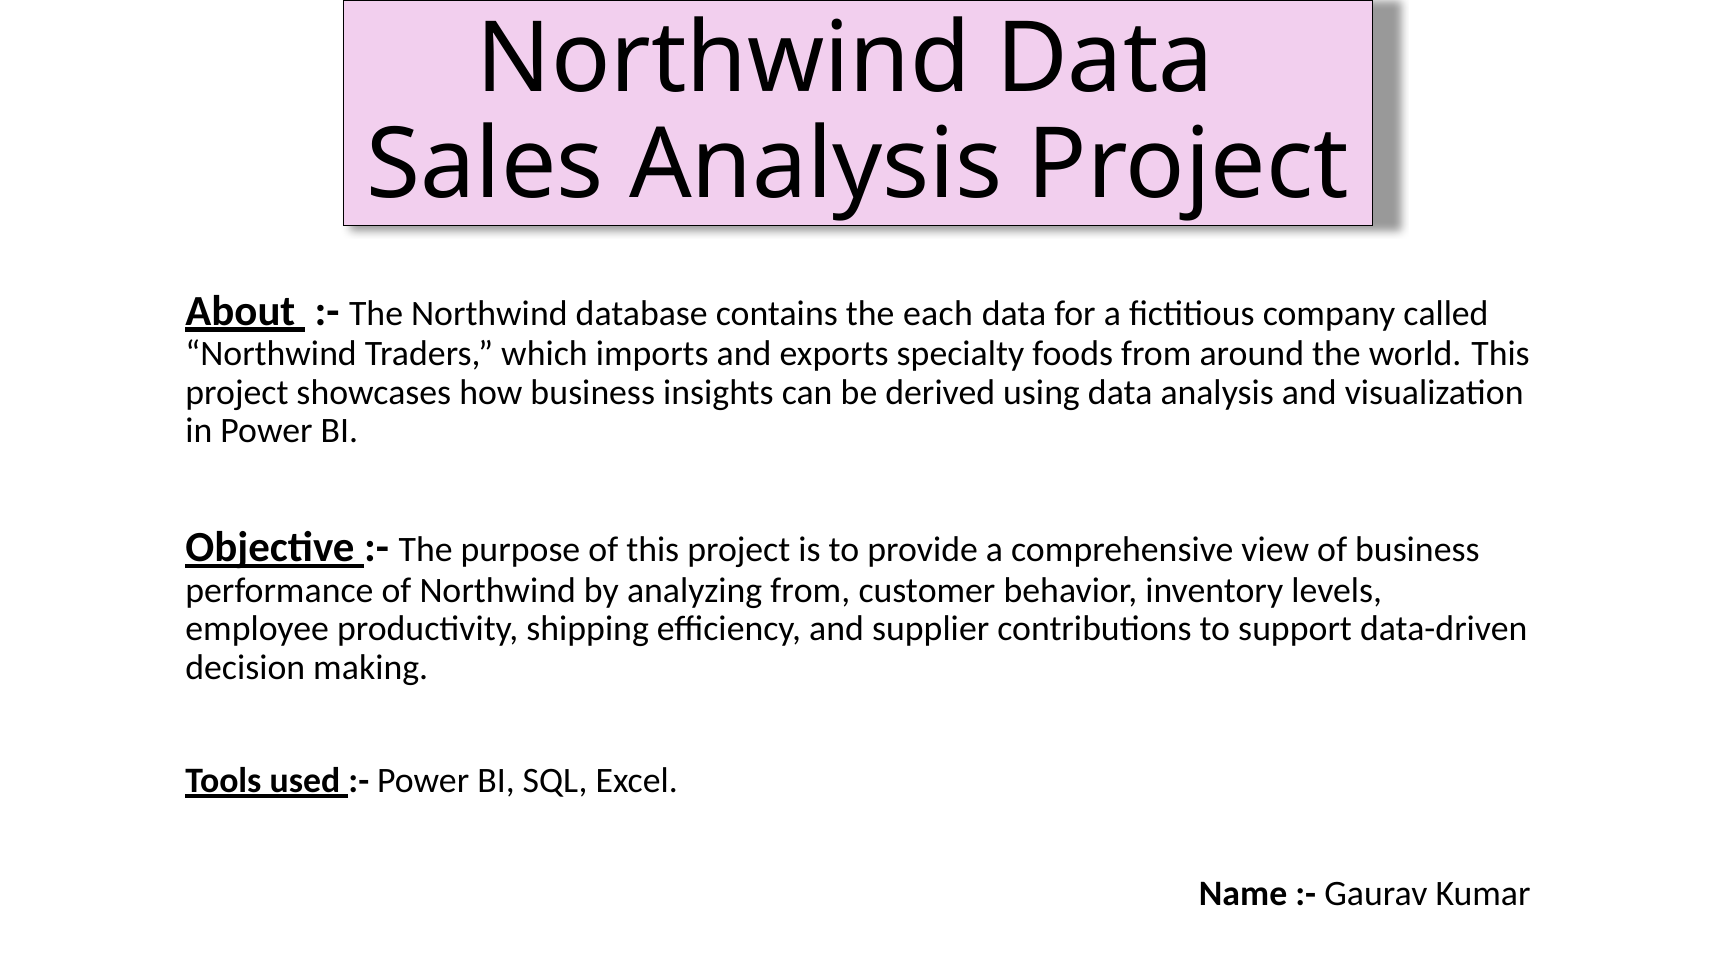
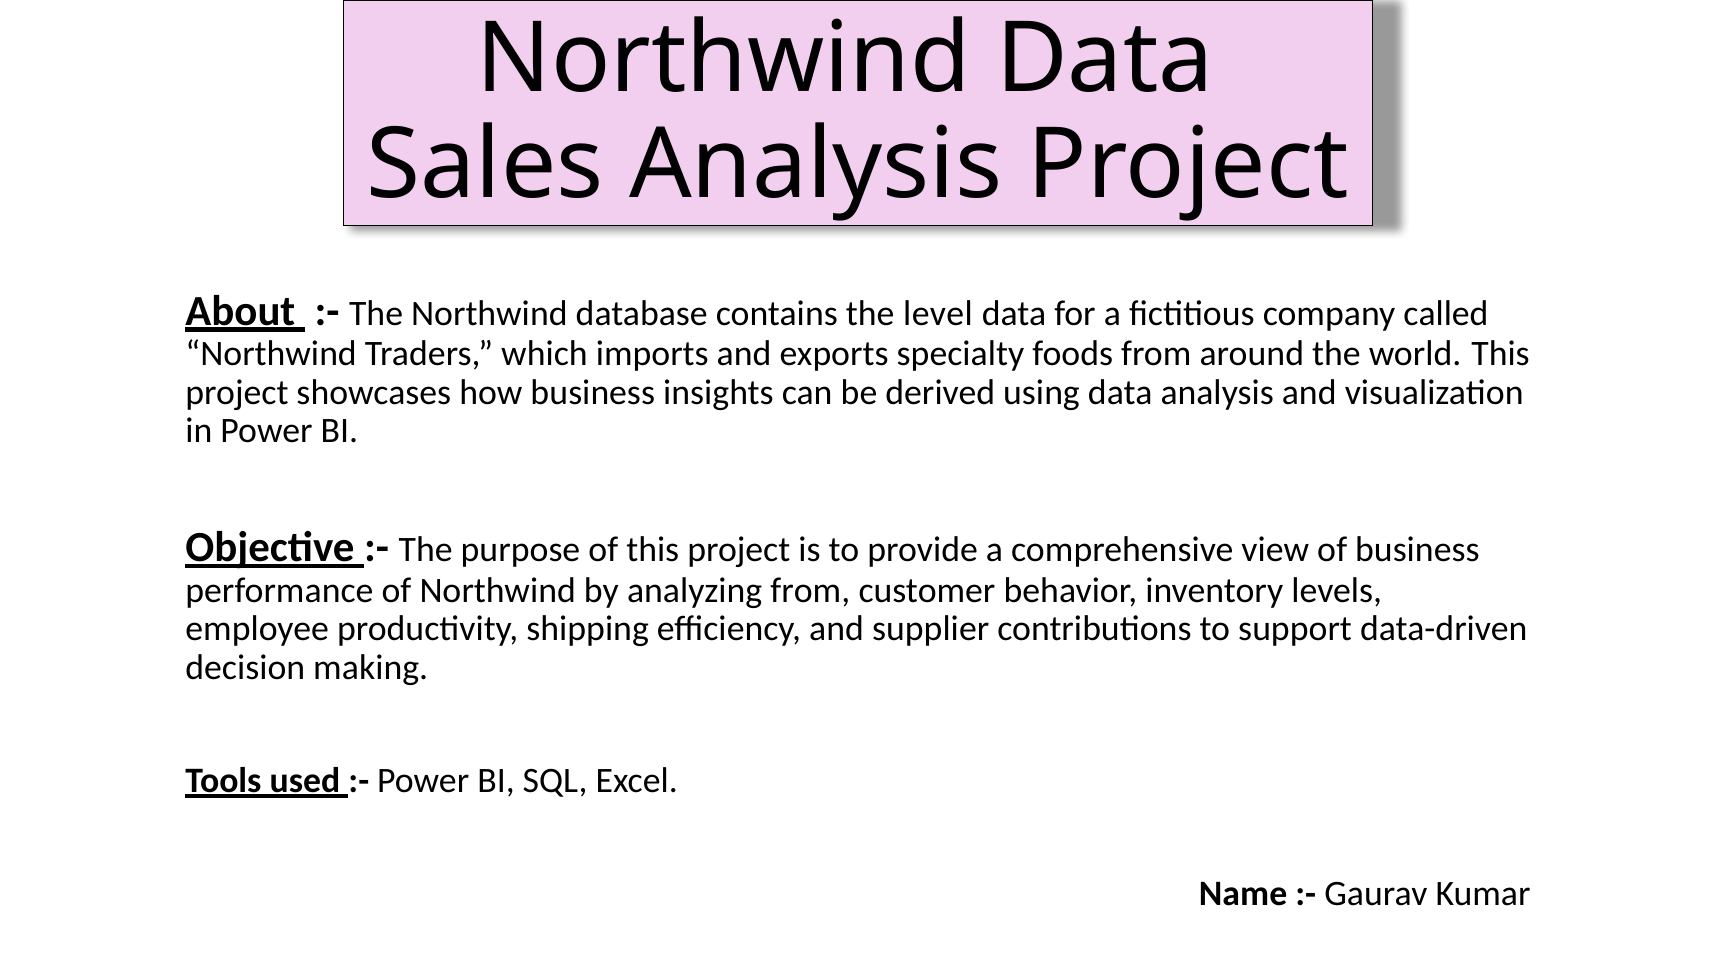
each: each -> level (938, 313)
